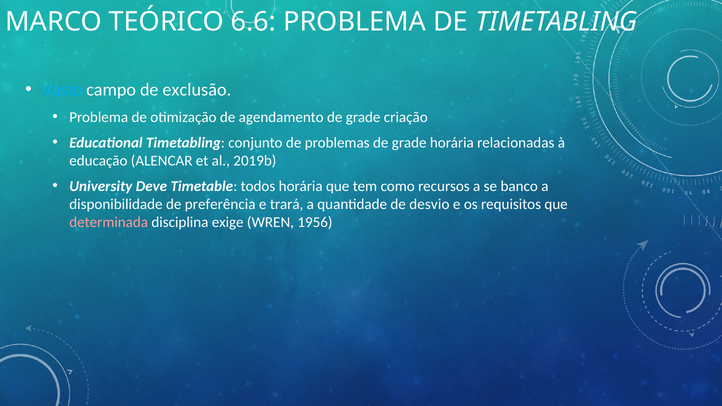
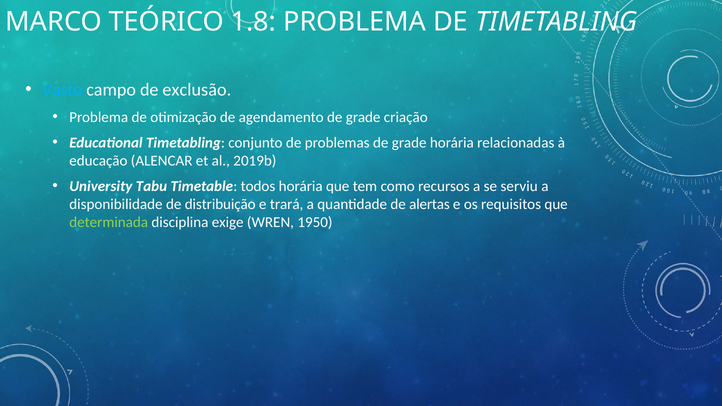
6.6: 6.6 -> 1.8 (253, 22)
Deve: Deve -> Tabu (151, 186)
banco: banco -> serviu (519, 186)
preferência: preferência -> distribuição (220, 205)
desvio: desvio -> alertas (429, 205)
determinada colour: pink -> light green (109, 223)
1956: 1956 -> 1950 (315, 223)
